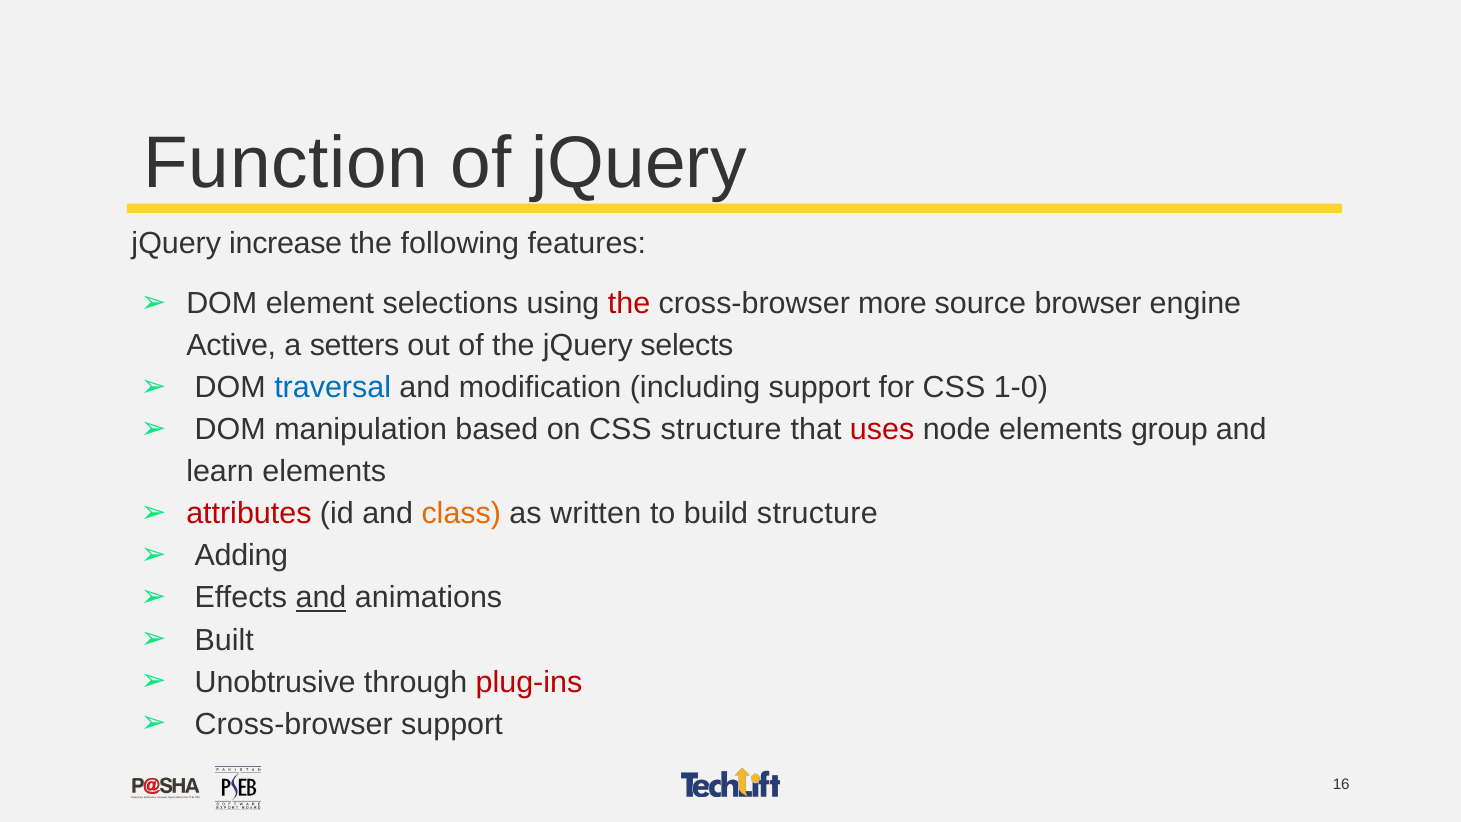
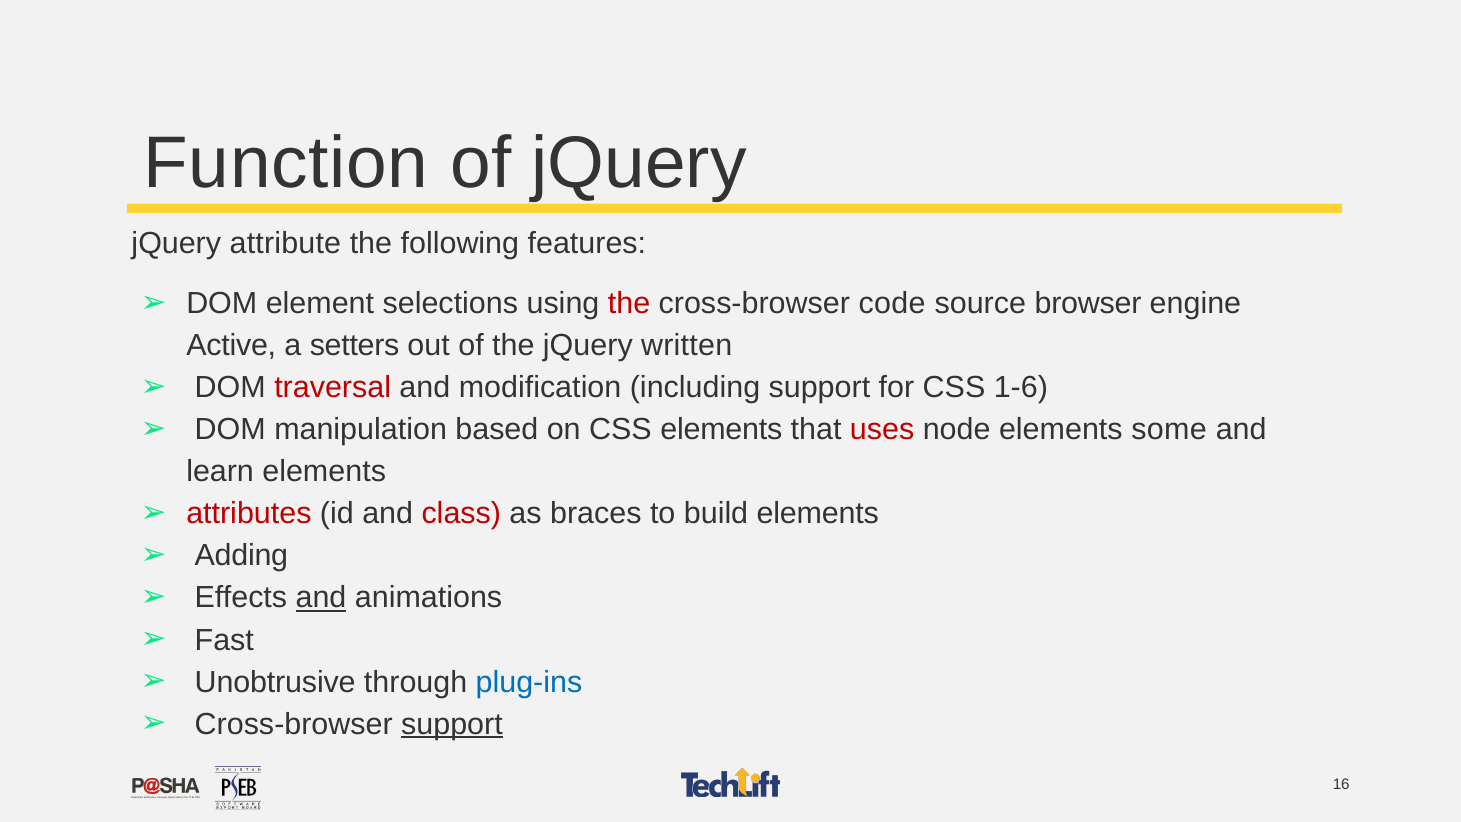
increase: increase -> attribute (285, 243)
more: more -> code (892, 304)
selects: selects -> written (687, 346)
traversal colour: blue -> red (333, 388)
1-0: 1-0 -> 1-6 (1021, 388)
CSS structure: structure -> elements (721, 430)
group: group -> some (1169, 430)
class colour: orange -> red (461, 514)
written: written -> braces (596, 514)
build structure: structure -> elements (818, 514)
Built: Built -> Fast (224, 640)
plug-ins colour: red -> blue (529, 682)
support underline: none -> present (452, 724)
